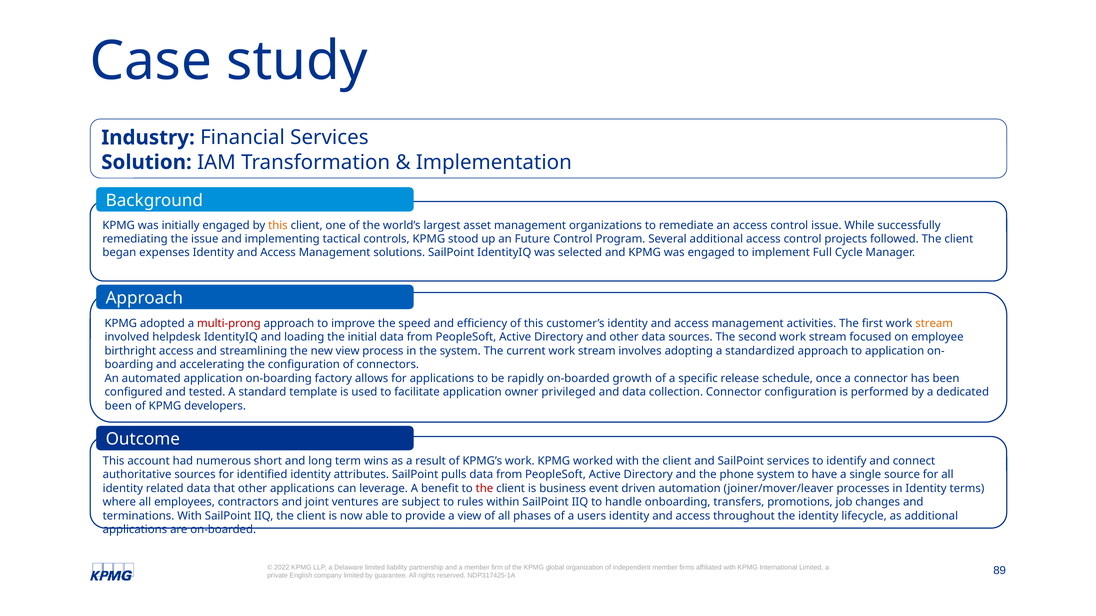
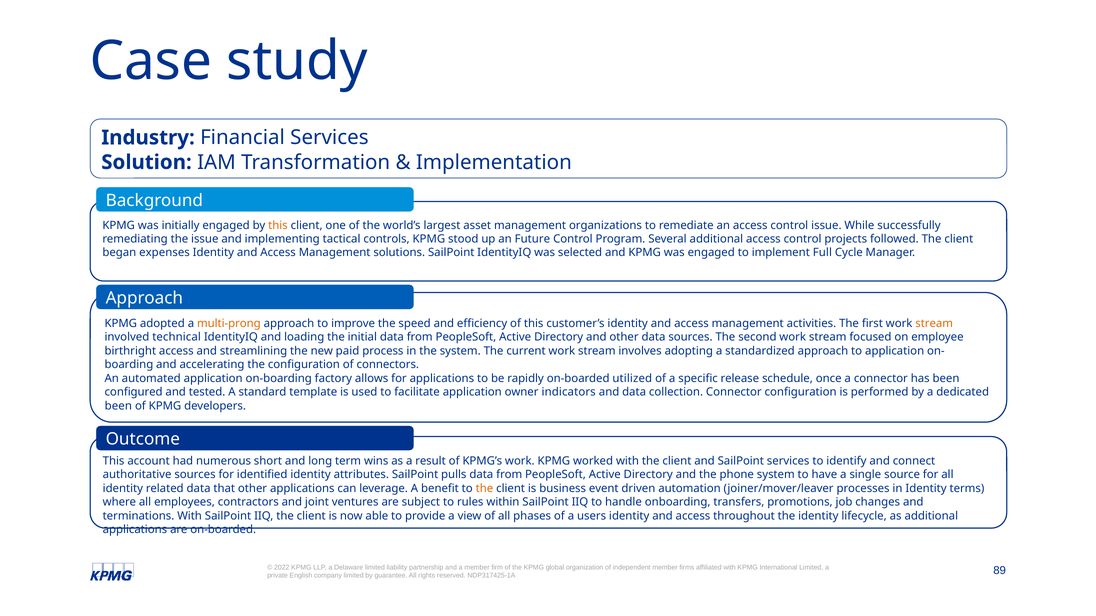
multi-prong colour: red -> orange (229, 324)
helpdesk: helpdesk -> technical (177, 337)
new view: view -> paid (348, 351)
growth: growth -> utilized (632, 379)
privileged: privileged -> indicators (569, 392)
the colour: red -> orange (484, 489)
